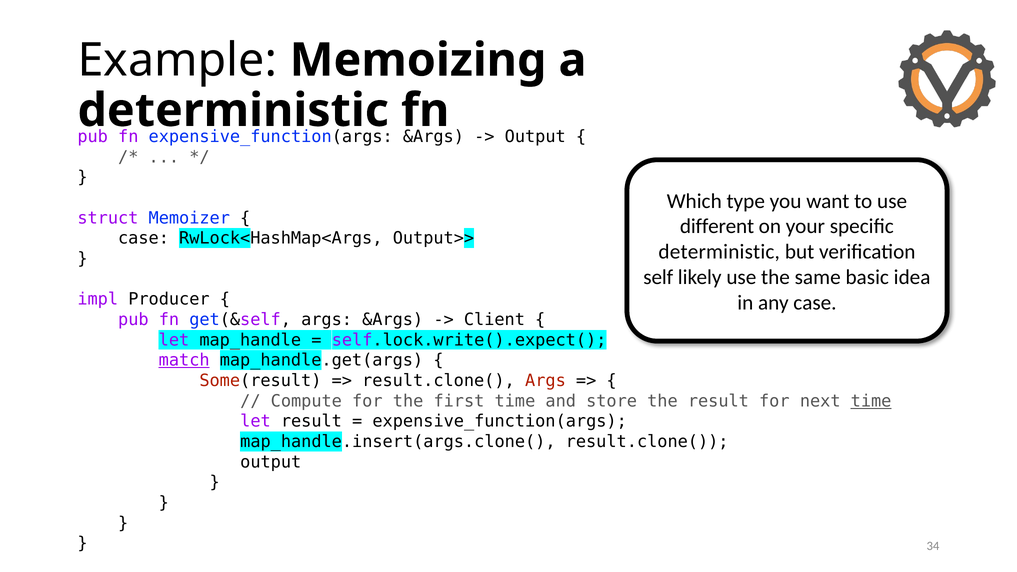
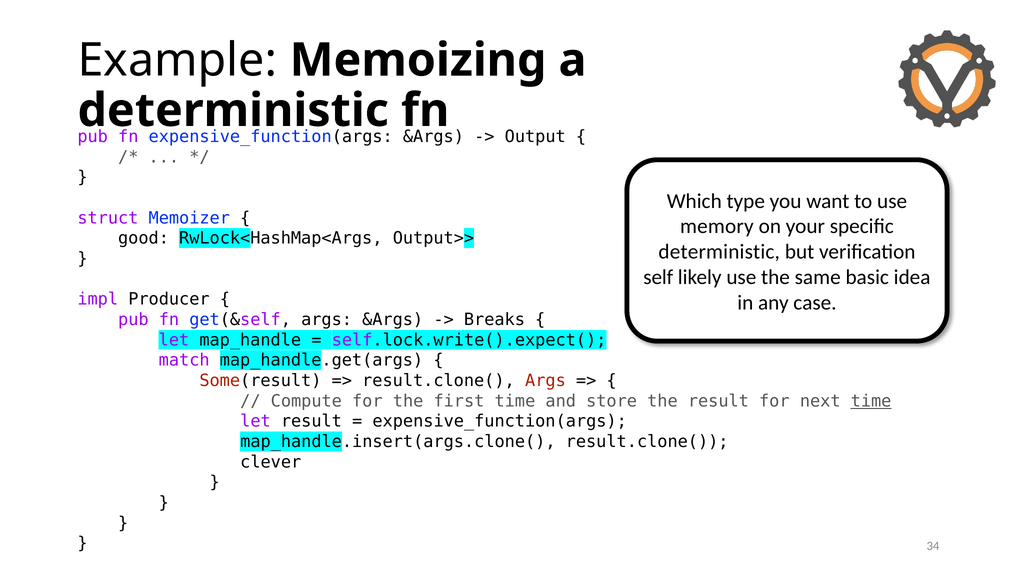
different: different -> memory (717, 227)
case: case -> good (144, 238)
Client: Client -> Breaks (494, 320)
match underline: present -> none (184, 360)
output: output -> clever (271, 462)
